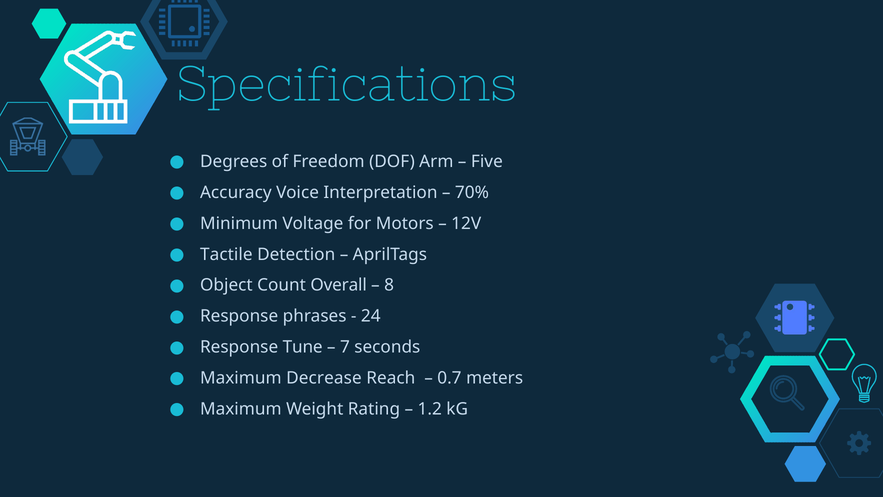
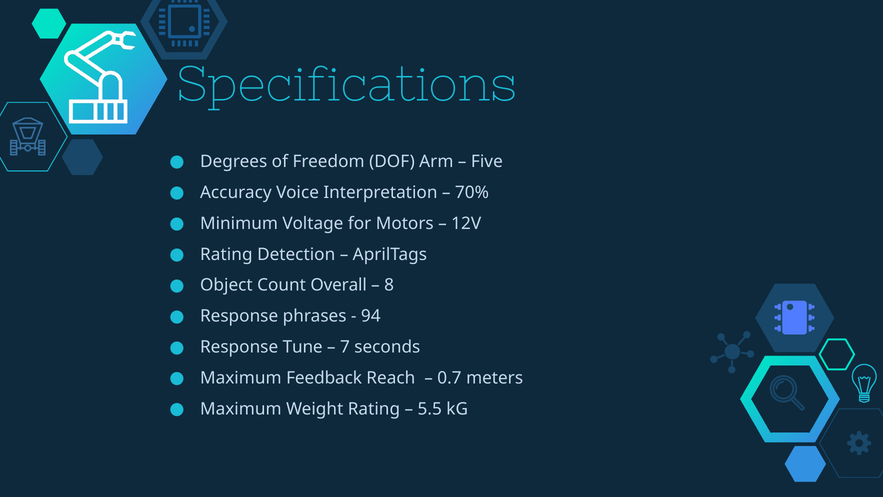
Tactile: Tactile -> Rating (226, 254)
24: 24 -> 94 (371, 316)
Decrease: Decrease -> Feedback (324, 378)
1.2: 1.2 -> 5.5 (430, 409)
